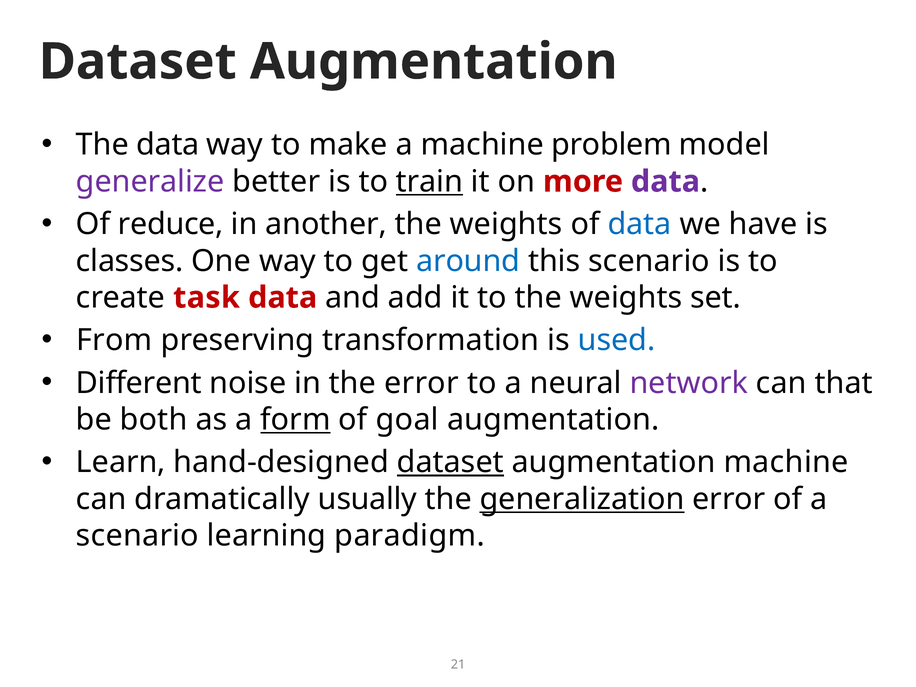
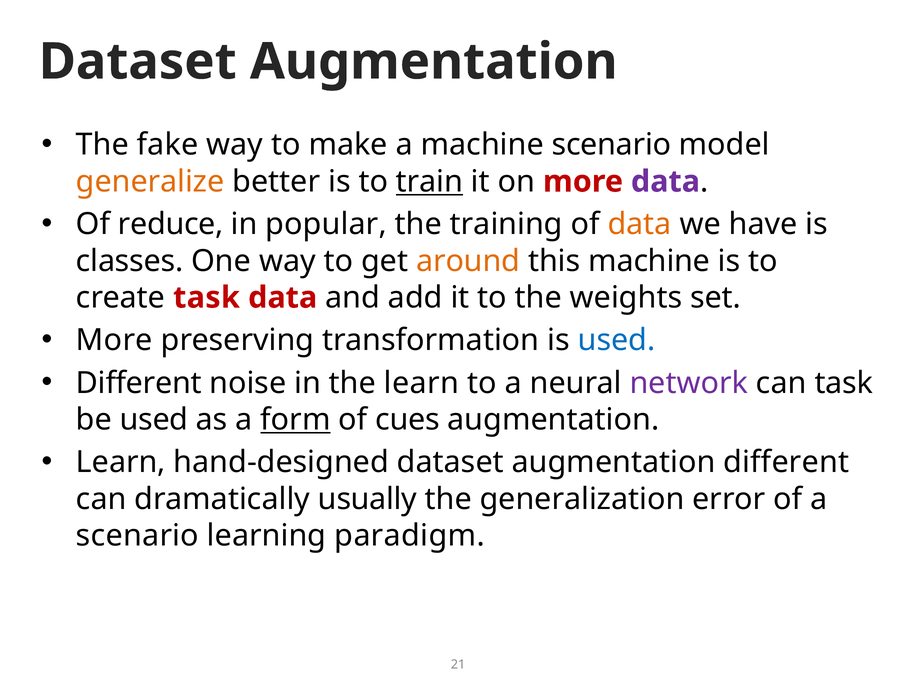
The data: data -> fake (168, 145)
machine problem: problem -> scenario (611, 145)
generalize colour: purple -> orange (150, 182)
another: another -> popular (326, 224)
weights: weights -> training (506, 224)
data colour: blue -> orange (640, 224)
around colour: blue -> orange (468, 261)
this scenario: scenario -> machine (649, 261)
From: From -> More (114, 340)
the error: error -> learn (421, 383)
can that: that -> task (844, 383)
be both: both -> used (154, 420)
goal: goal -> cues (408, 420)
dataset underline: present -> none (450, 462)
augmentation machine: machine -> different (786, 462)
generalization underline: present -> none (582, 499)
